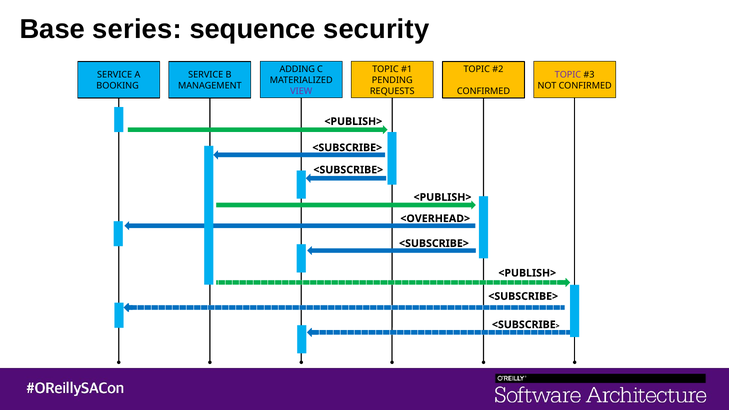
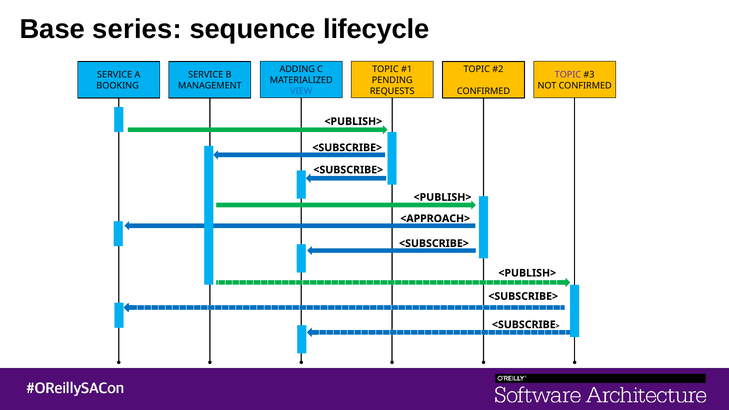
security: security -> lifecycle (376, 29)
VIEW colour: purple -> blue (301, 91)
<OVERHEAD>: <OVERHEAD> -> <APPROACH> (435, 219)
